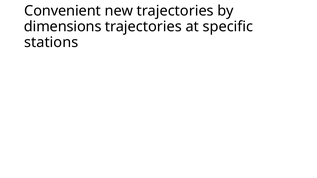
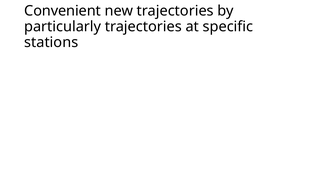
dimensions: dimensions -> particularly (63, 27)
